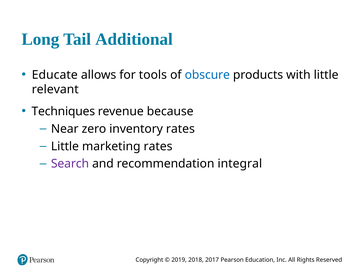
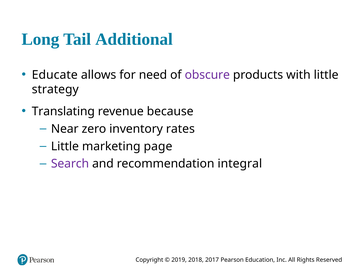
tools: tools -> need (153, 75)
obscure colour: blue -> purple (207, 75)
relevant: relevant -> strategy (55, 89)
Techniques: Techniques -> Translating (63, 111)
marketing rates: rates -> page (158, 146)
